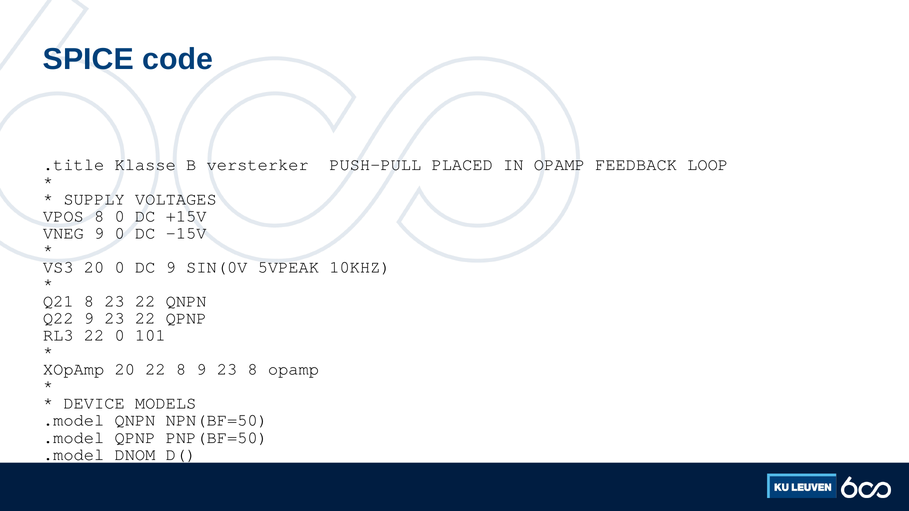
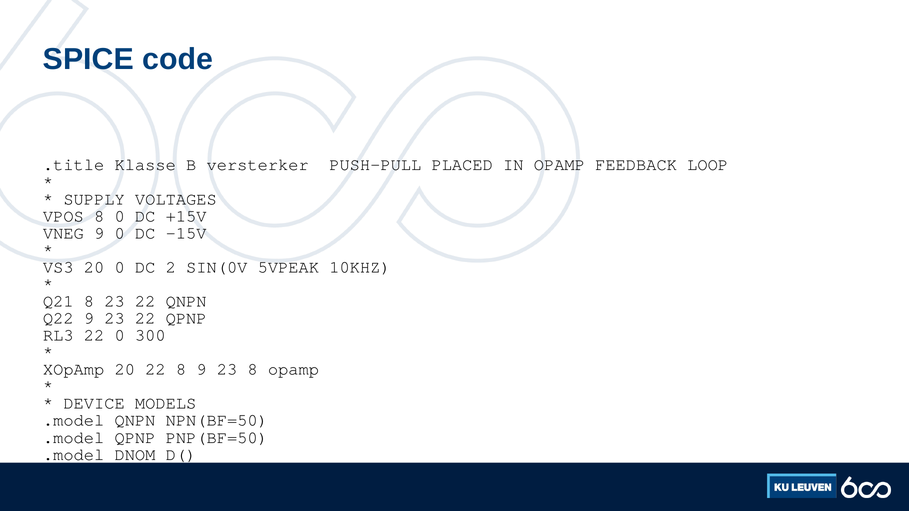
DC 9: 9 -> 2 (171, 267)
101: 101 -> 300 (150, 335)
